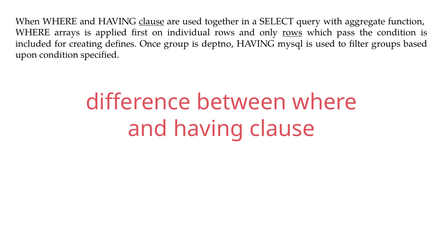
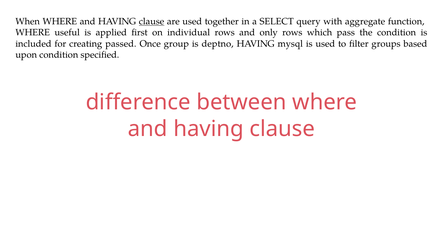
arrays: arrays -> useful (67, 33)
rows underline: present -> none (292, 33)
defines: defines -> passed (121, 44)
